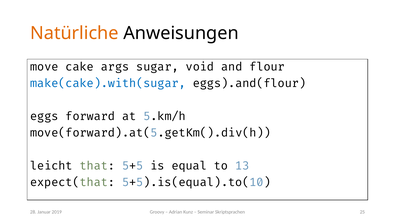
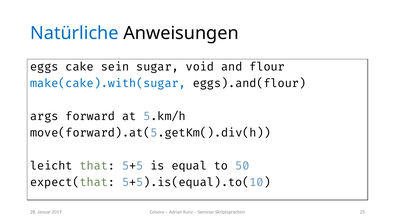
Natürliche colour: orange -> blue (74, 33)
move: move -> eggs (44, 67)
args: args -> sein (115, 67)
eggs: eggs -> args (44, 116)
13: 13 -> 50 (242, 166)
